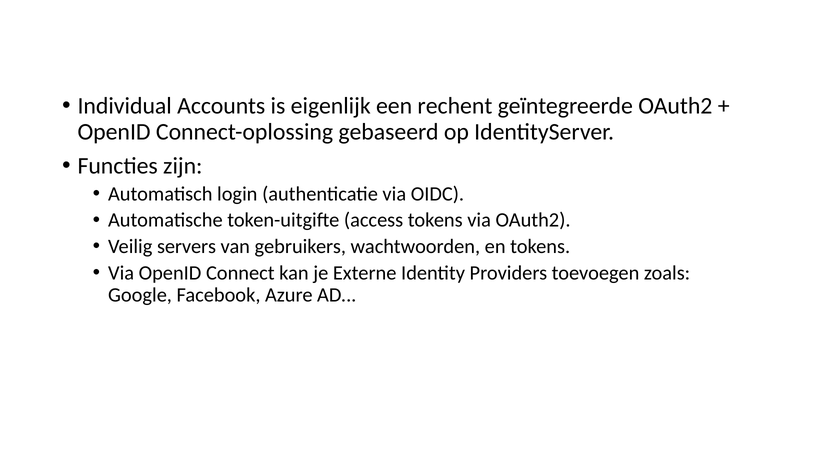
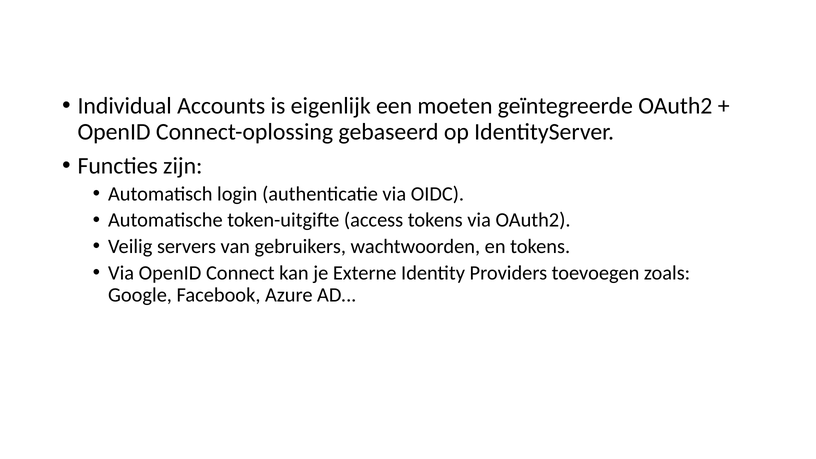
rechent: rechent -> moeten (455, 106)
